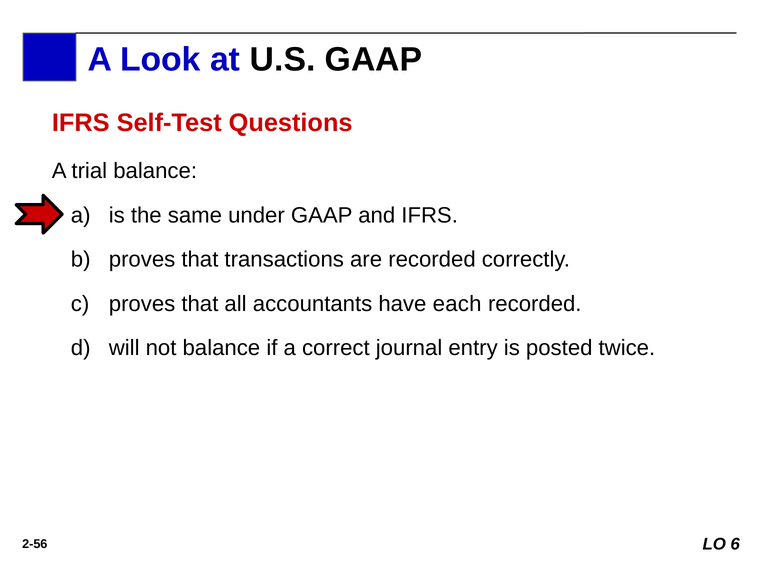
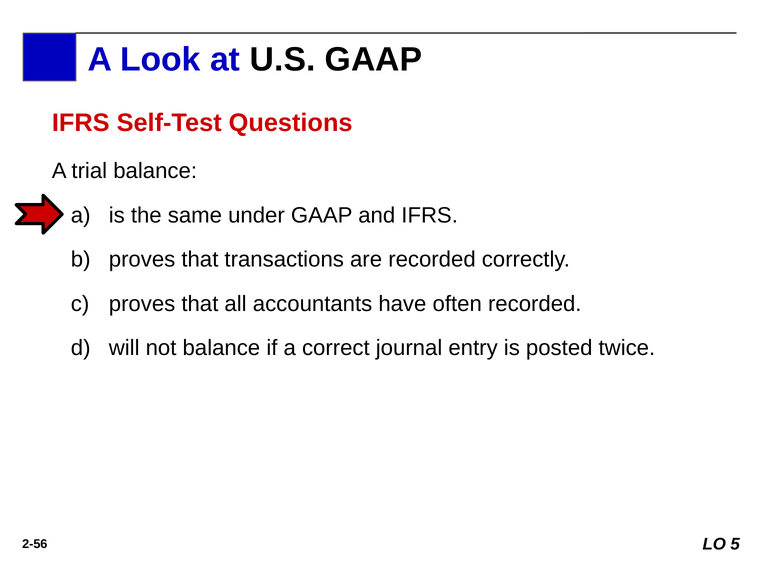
each: each -> often (457, 304)
6: 6 -> 5 (735, 544)
